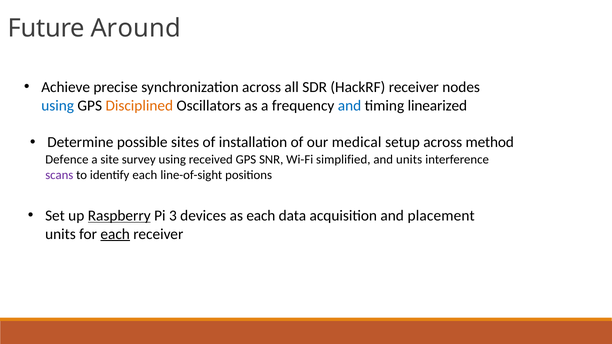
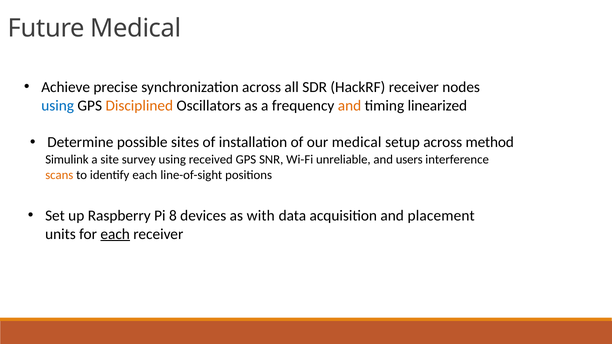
Future Around: Around -> Medical (136, 28)
and colour: blue -> orange (350, 106)
Defence: Defence -> Simulink (67, 160)
simplified: simplified -> unreliable (343, 160)
and units: units -> users (409, 160)
scans colour: purple -> orange (59, 175)
Raspberry underline: present -> none (119, 216)
3: 3 -> 8 (173, 216)
as each: each -> with (261, 216)
